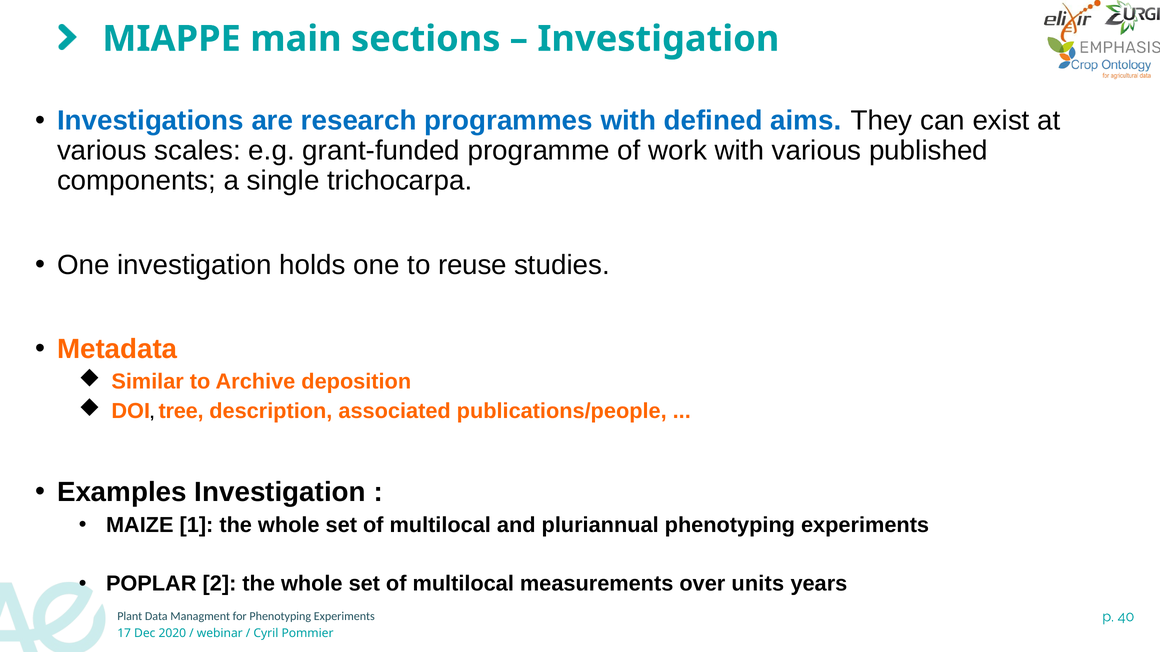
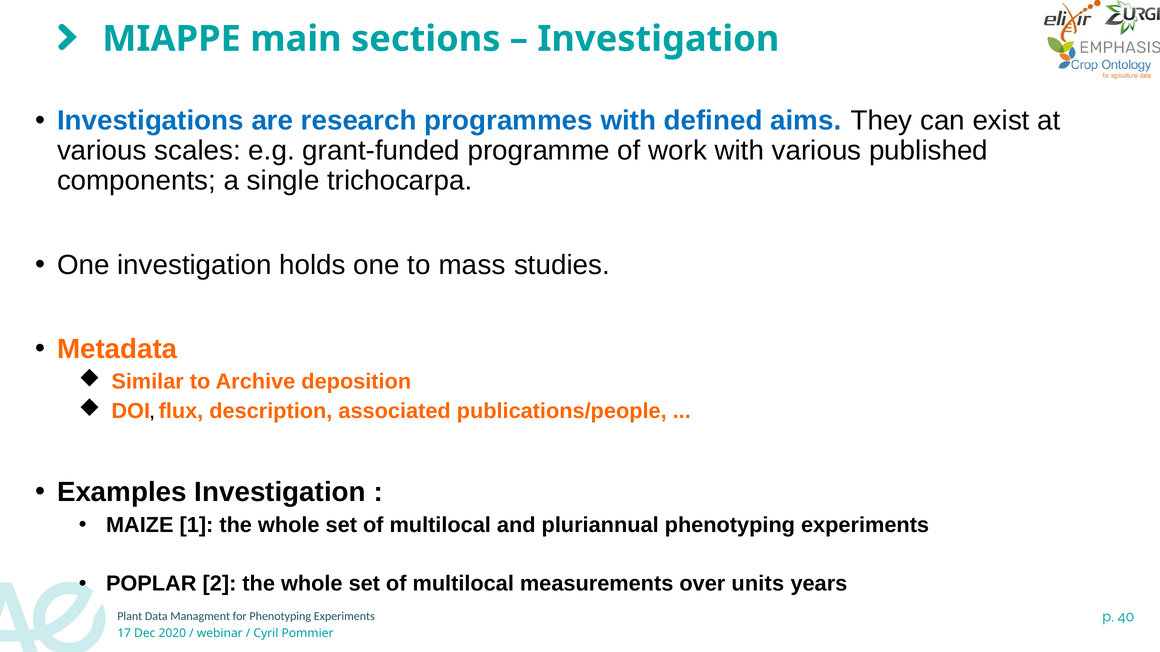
reuse: reuse -> mass (472, 265)
tree: tree -> flux (181, 412)
